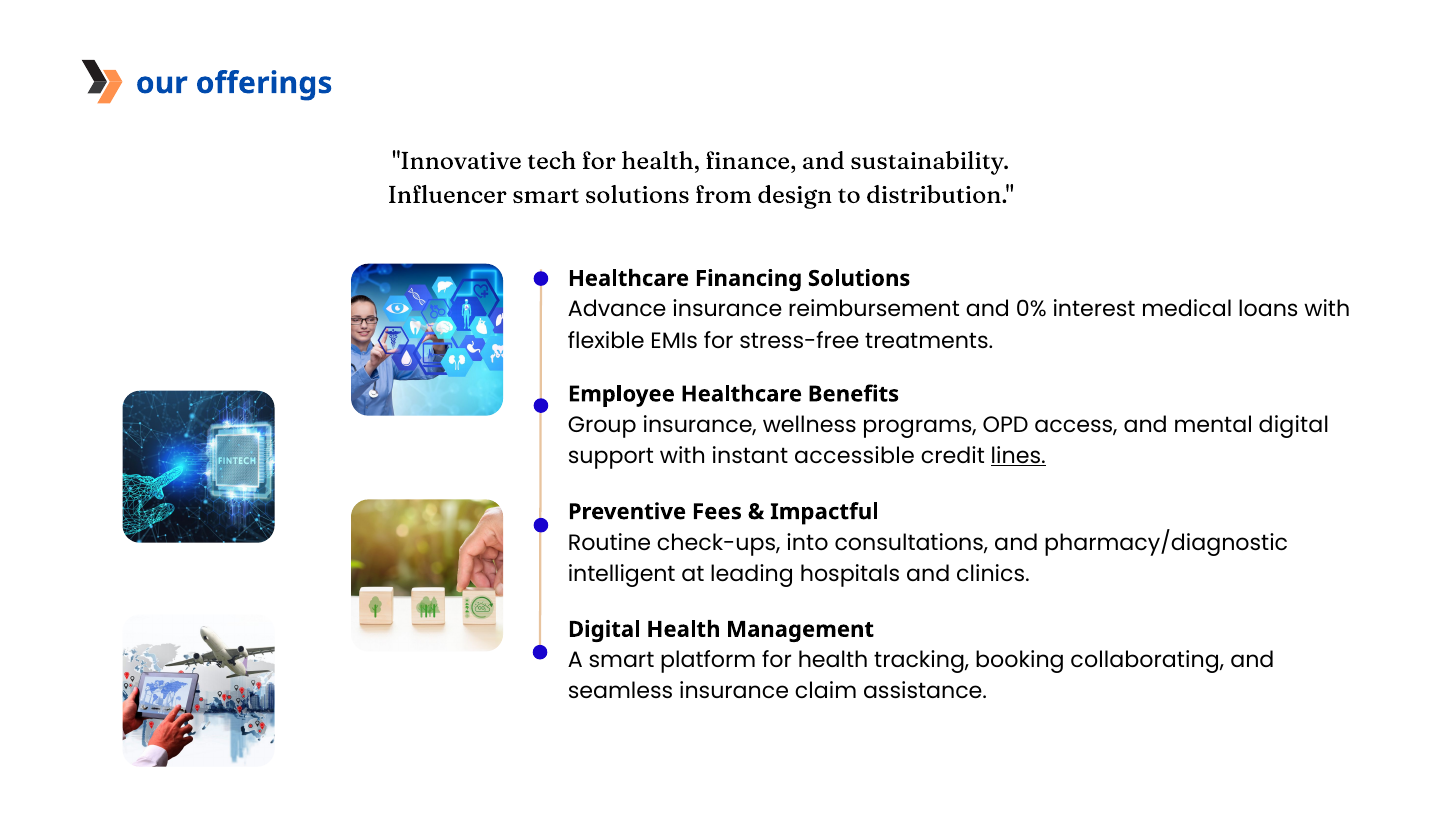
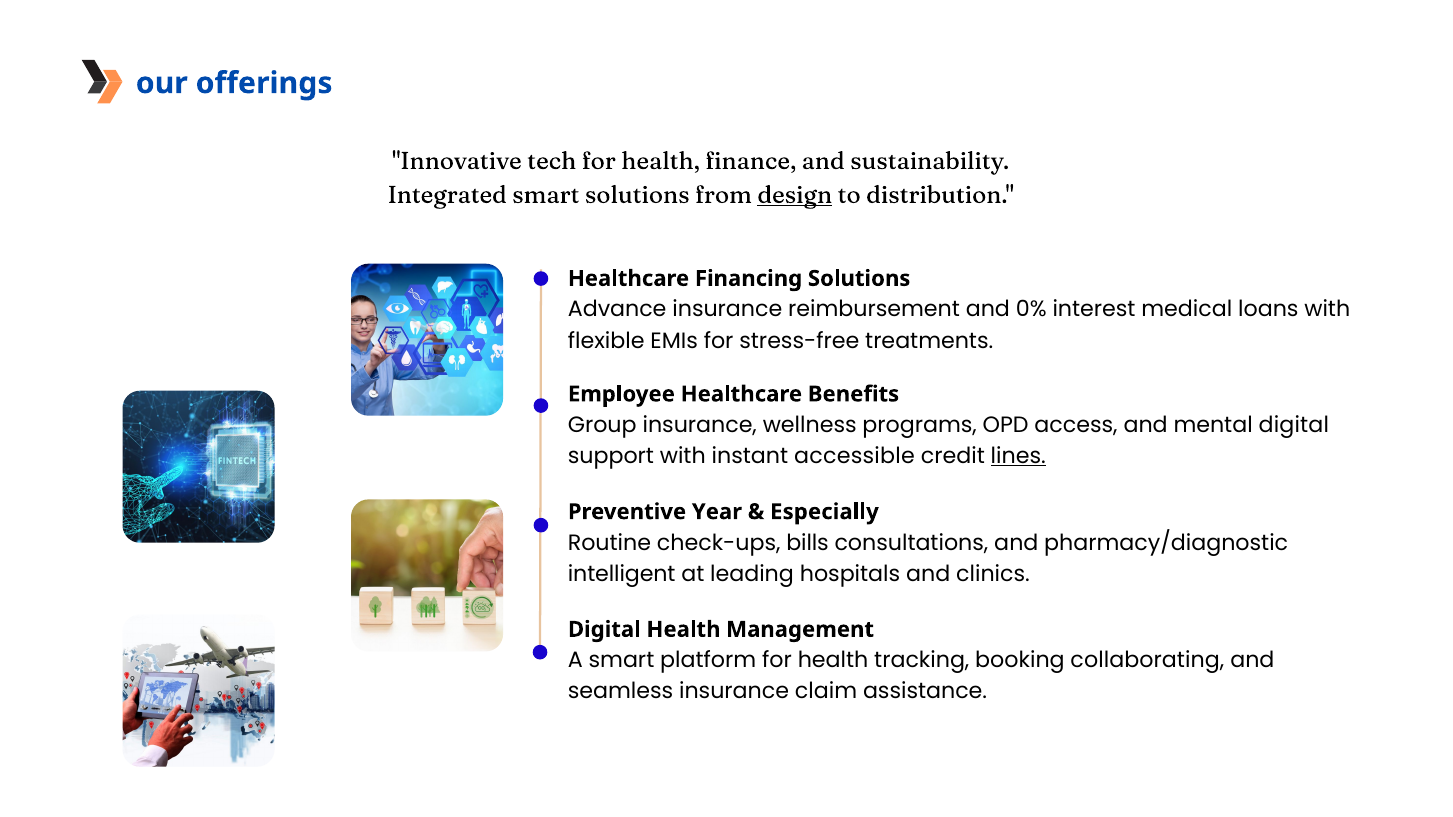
Influencer: Influencer -> Integrated (447, 195)
design underline: none -> present (795, 195)
Fees: Fees -> Year (717, 512)
Impactful: Impactful -> Especially (824, 512)
into: into -> bills (808, 543)
